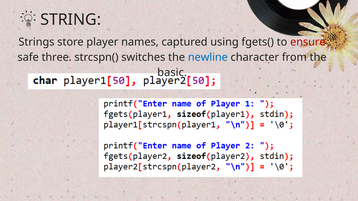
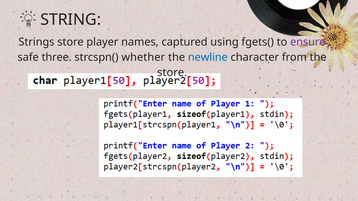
ensure colour: red -> purple (308, 42)
switches: switches -> whether (143, 57)
basic: basic -> store (172, 73)
